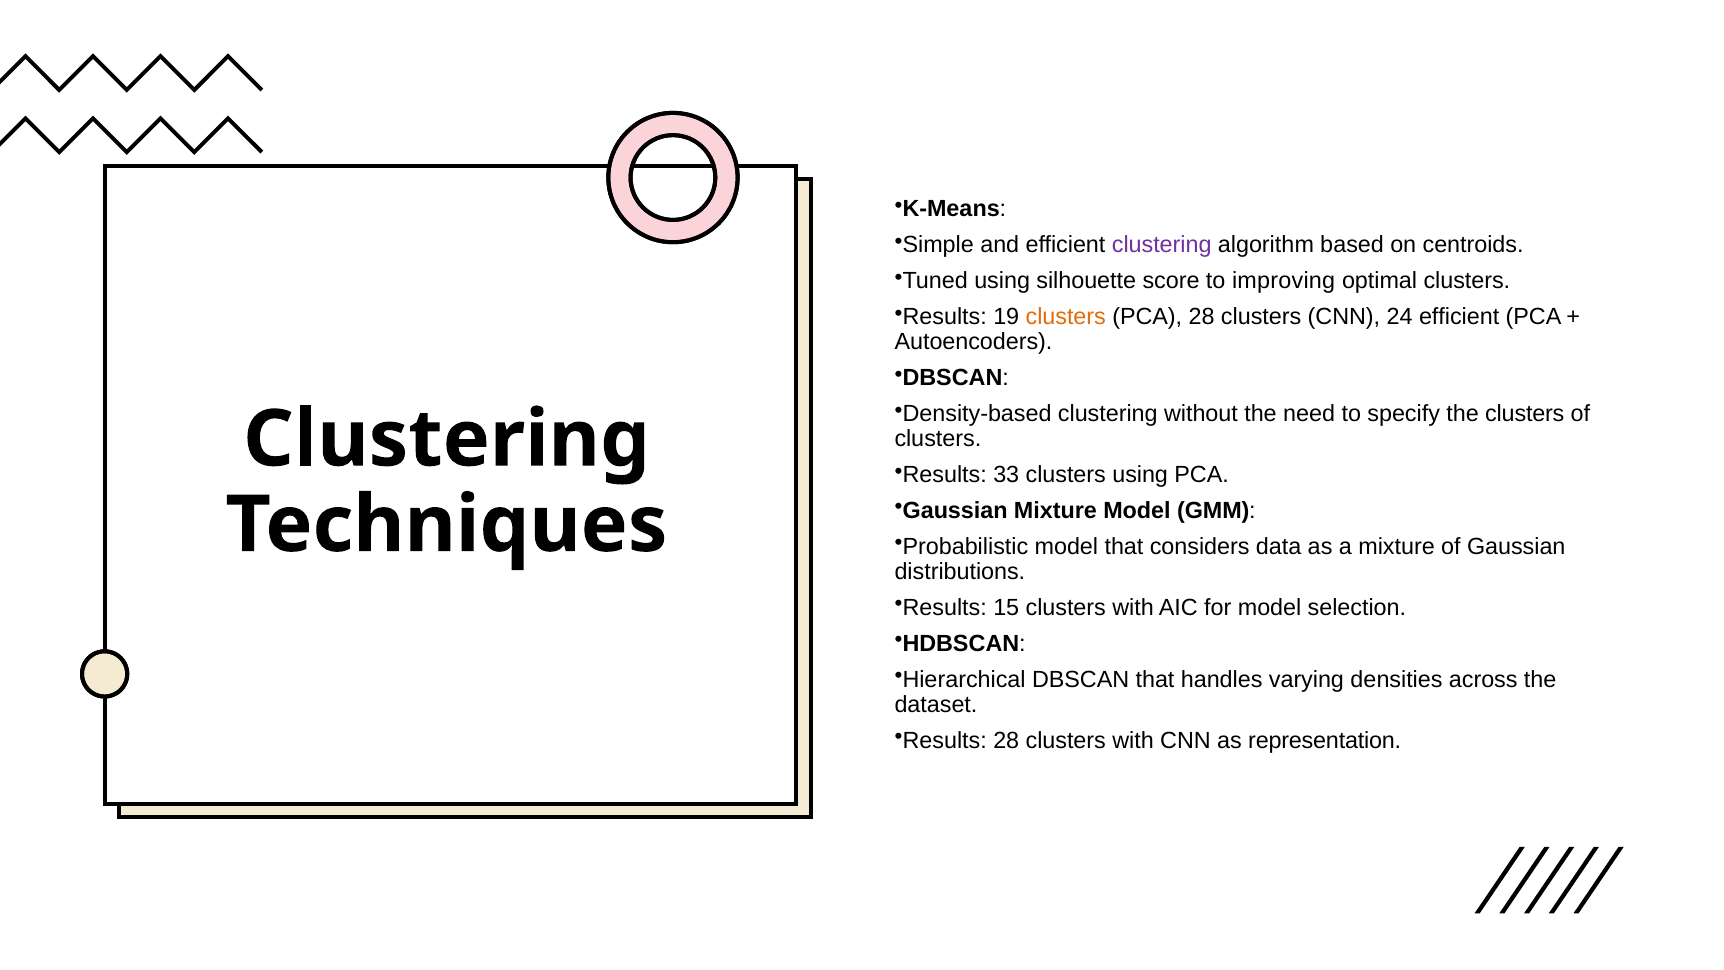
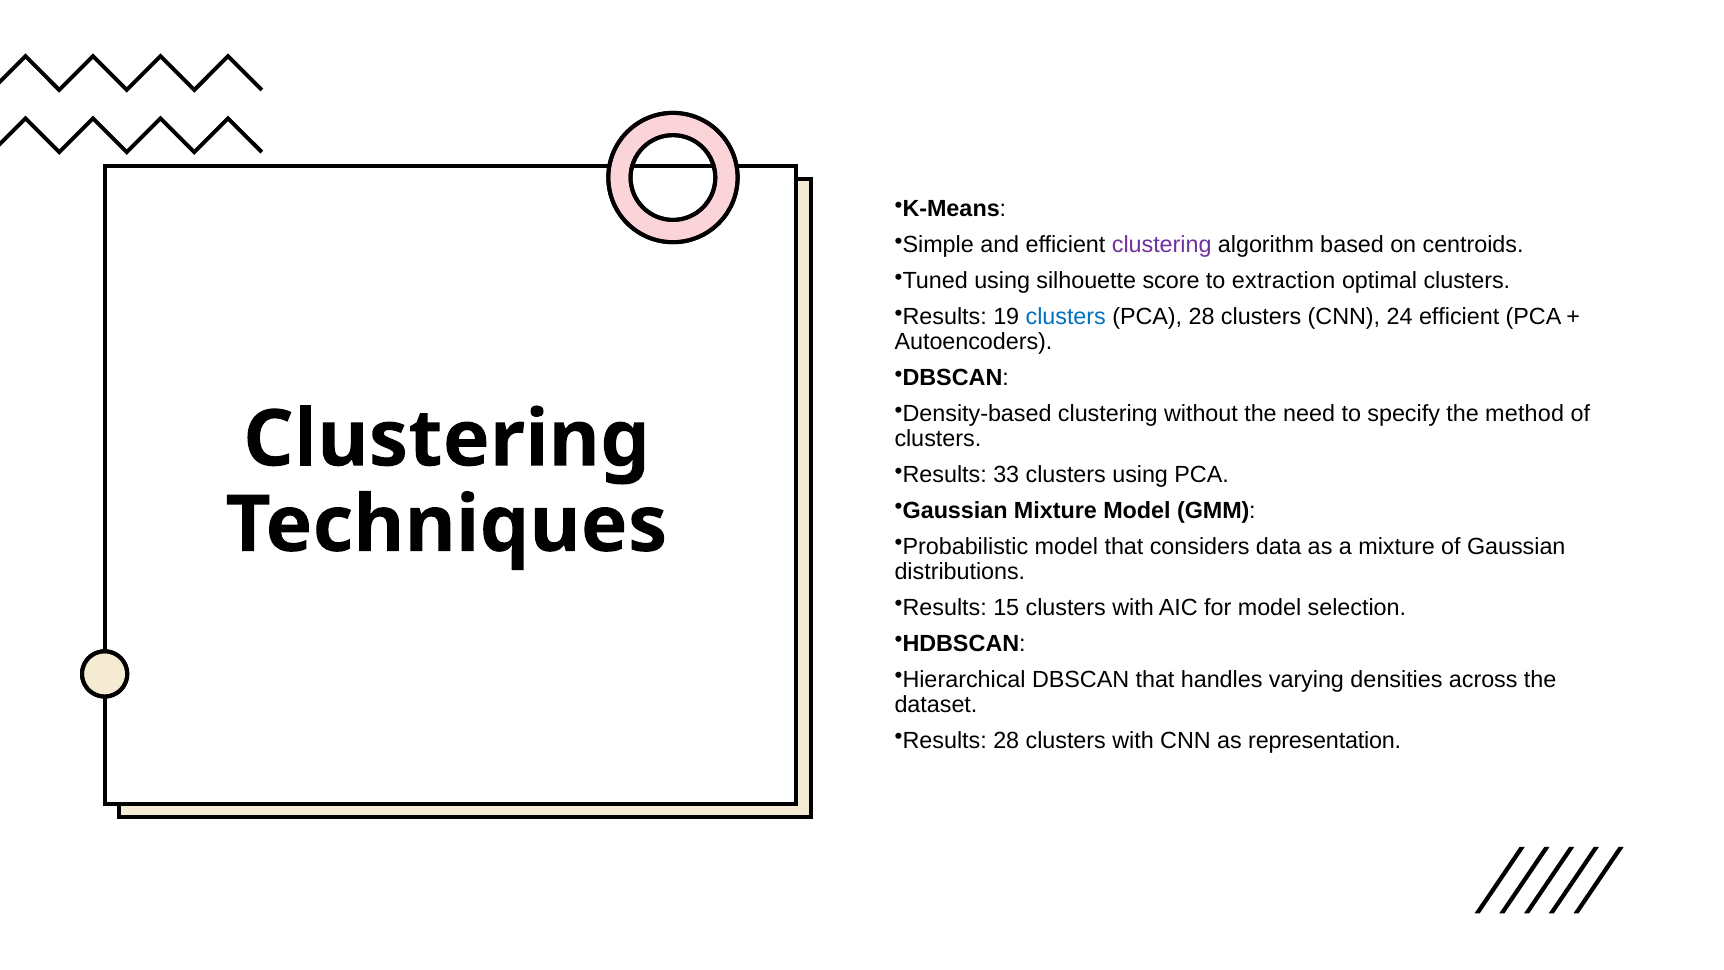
improving: improving -> extraction (1284, 281)
clusters colour: orange -> blue (1066, 317)
the clusters: clusters -> method (1525, 414)
